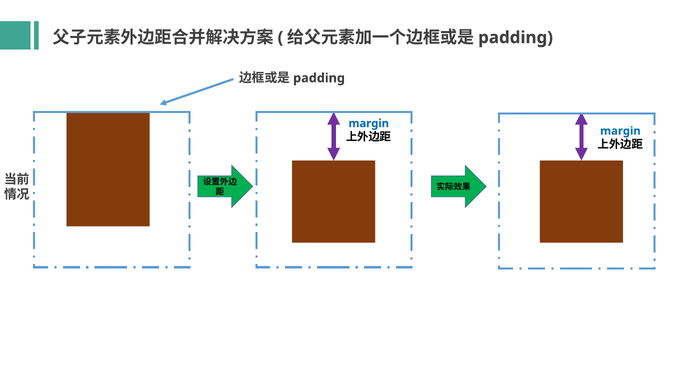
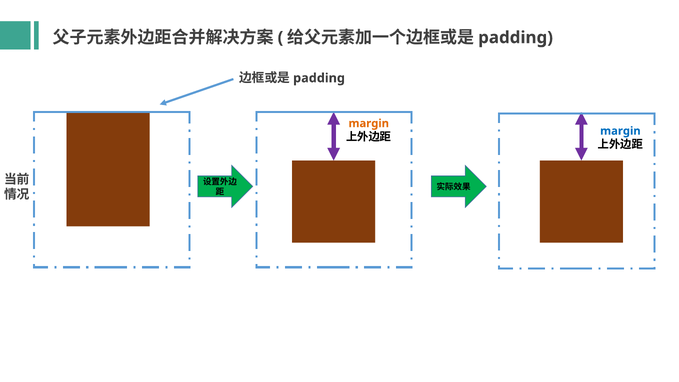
margin colour: blue -> orange (369, 123)
